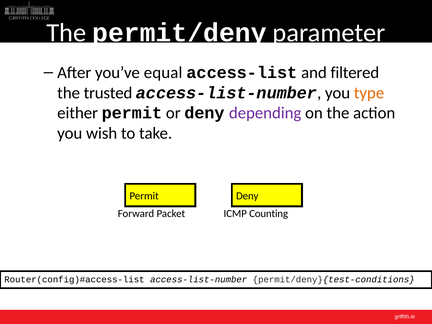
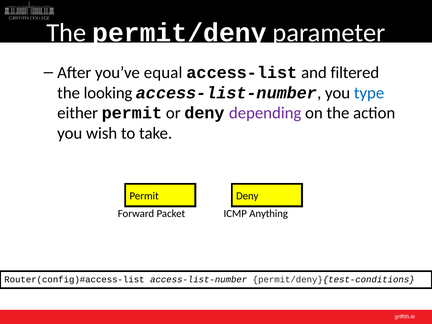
trusted: trusted -> looking (108, 93)
type colour: orange -> blue (369, 93)
Counting: Counting -> Anything (269, 214)
